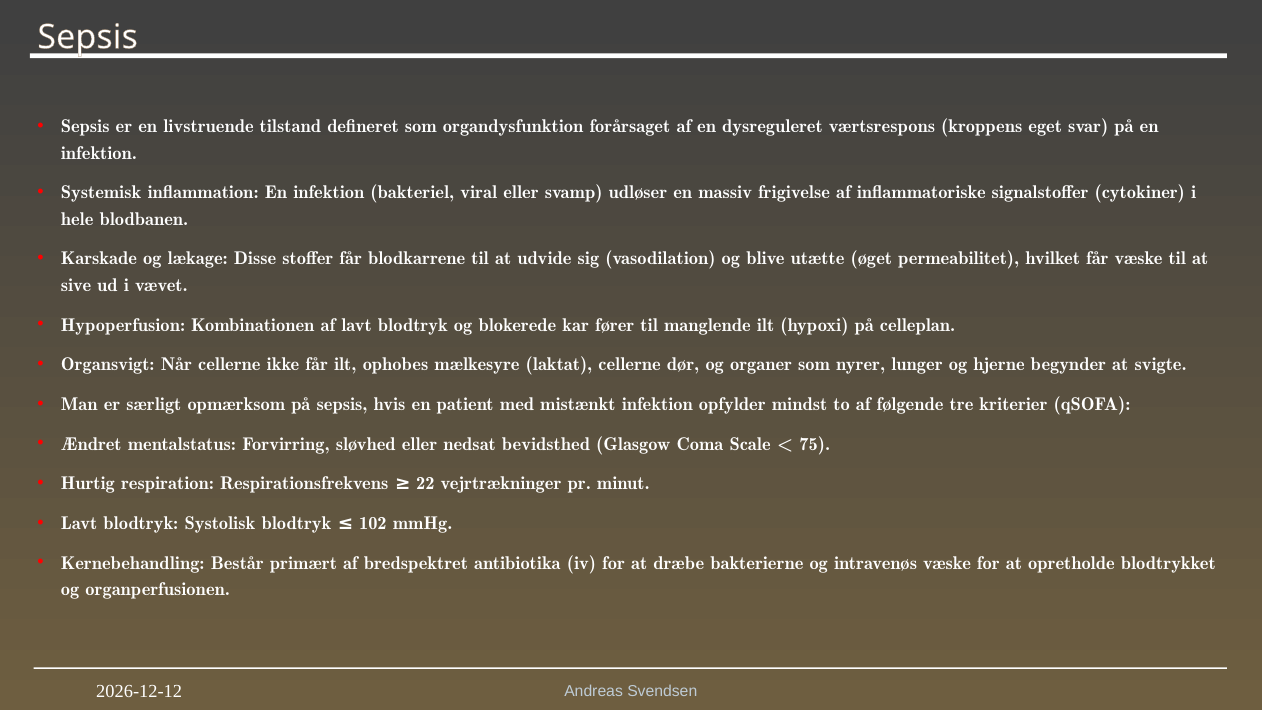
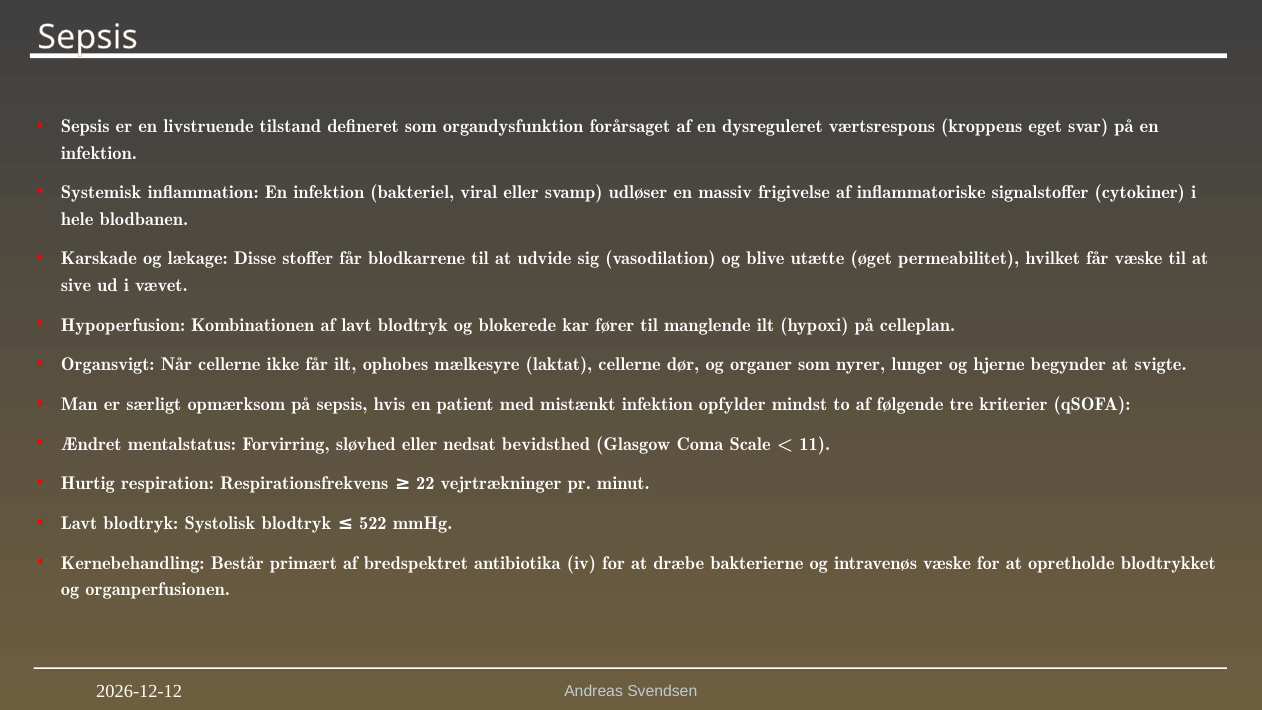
75: 75 -> 11 (815, 444)
102: 102 -> 522 (373, 523)
